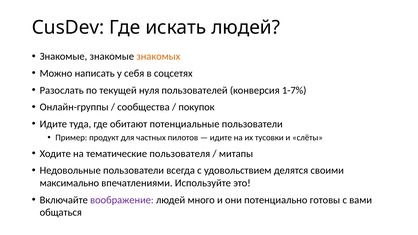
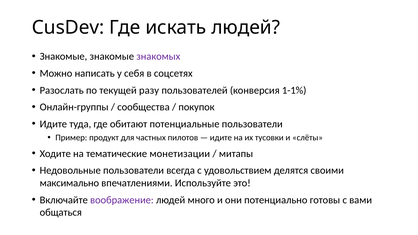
знакомых colour: orange -> purple (158, 57)
нуля: нуля -> разу (149, 90)
1-7%: 1-7% -> 1-1% (294, 90)
пользователя: пользователя -> монетизации (180, 154)
